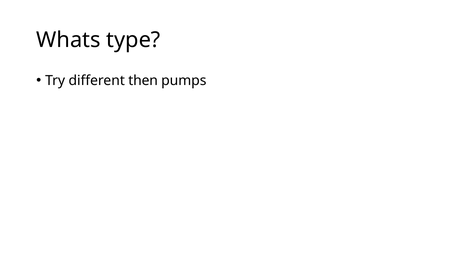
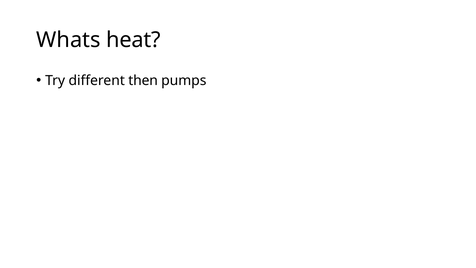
type: type -> heat (133, 40)
